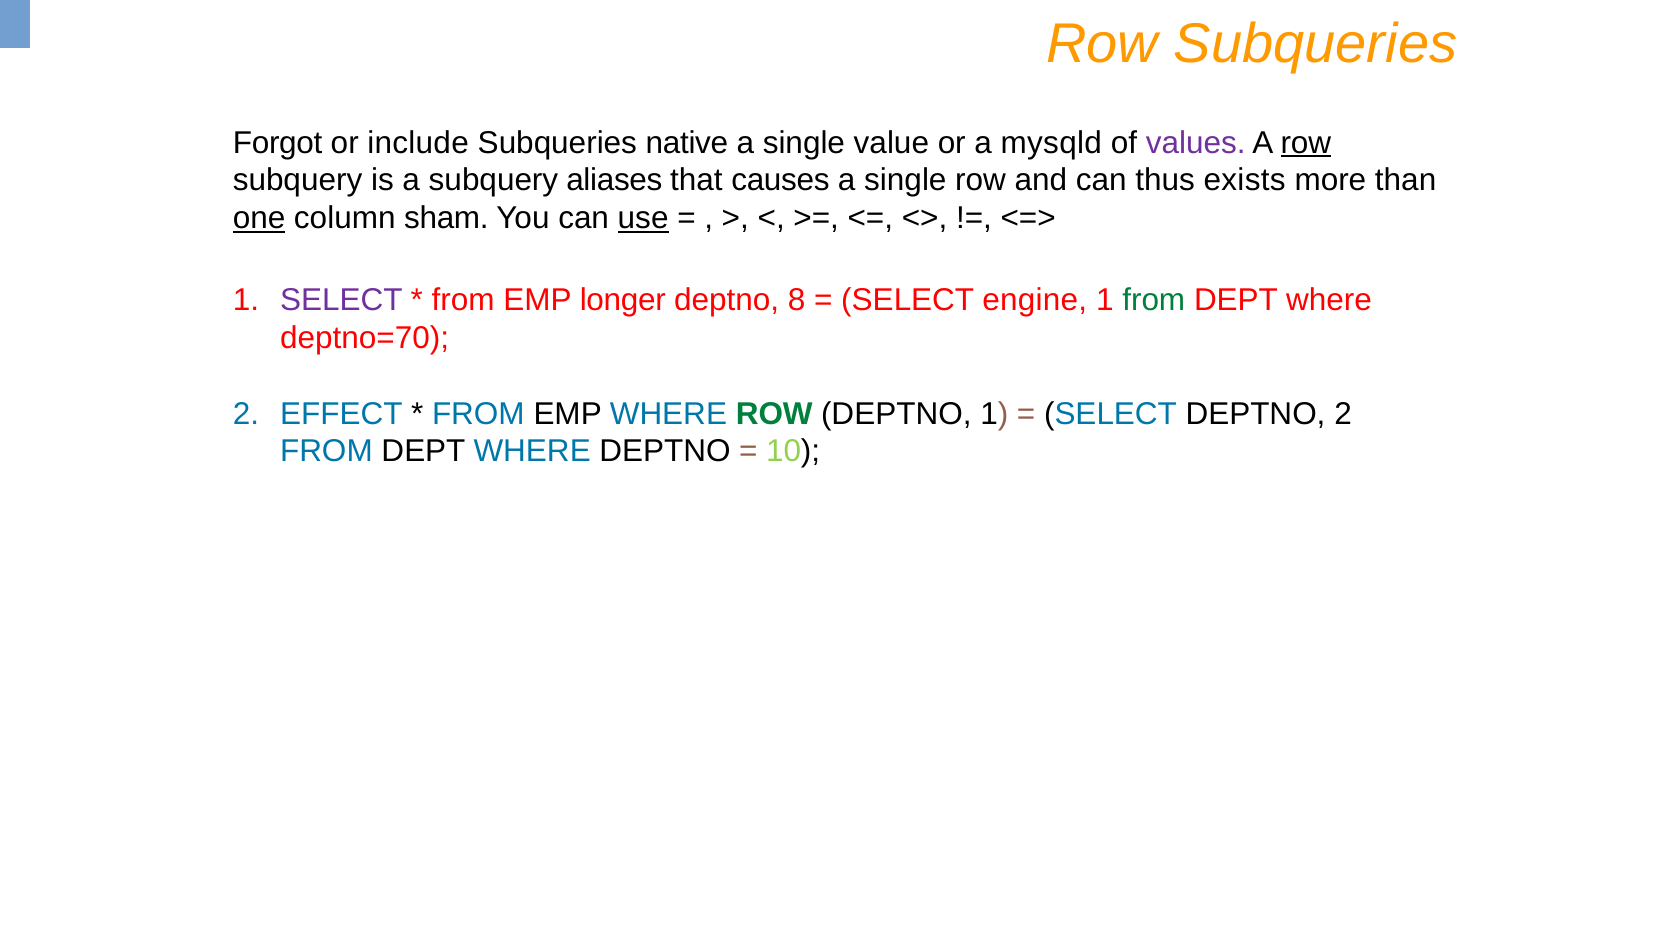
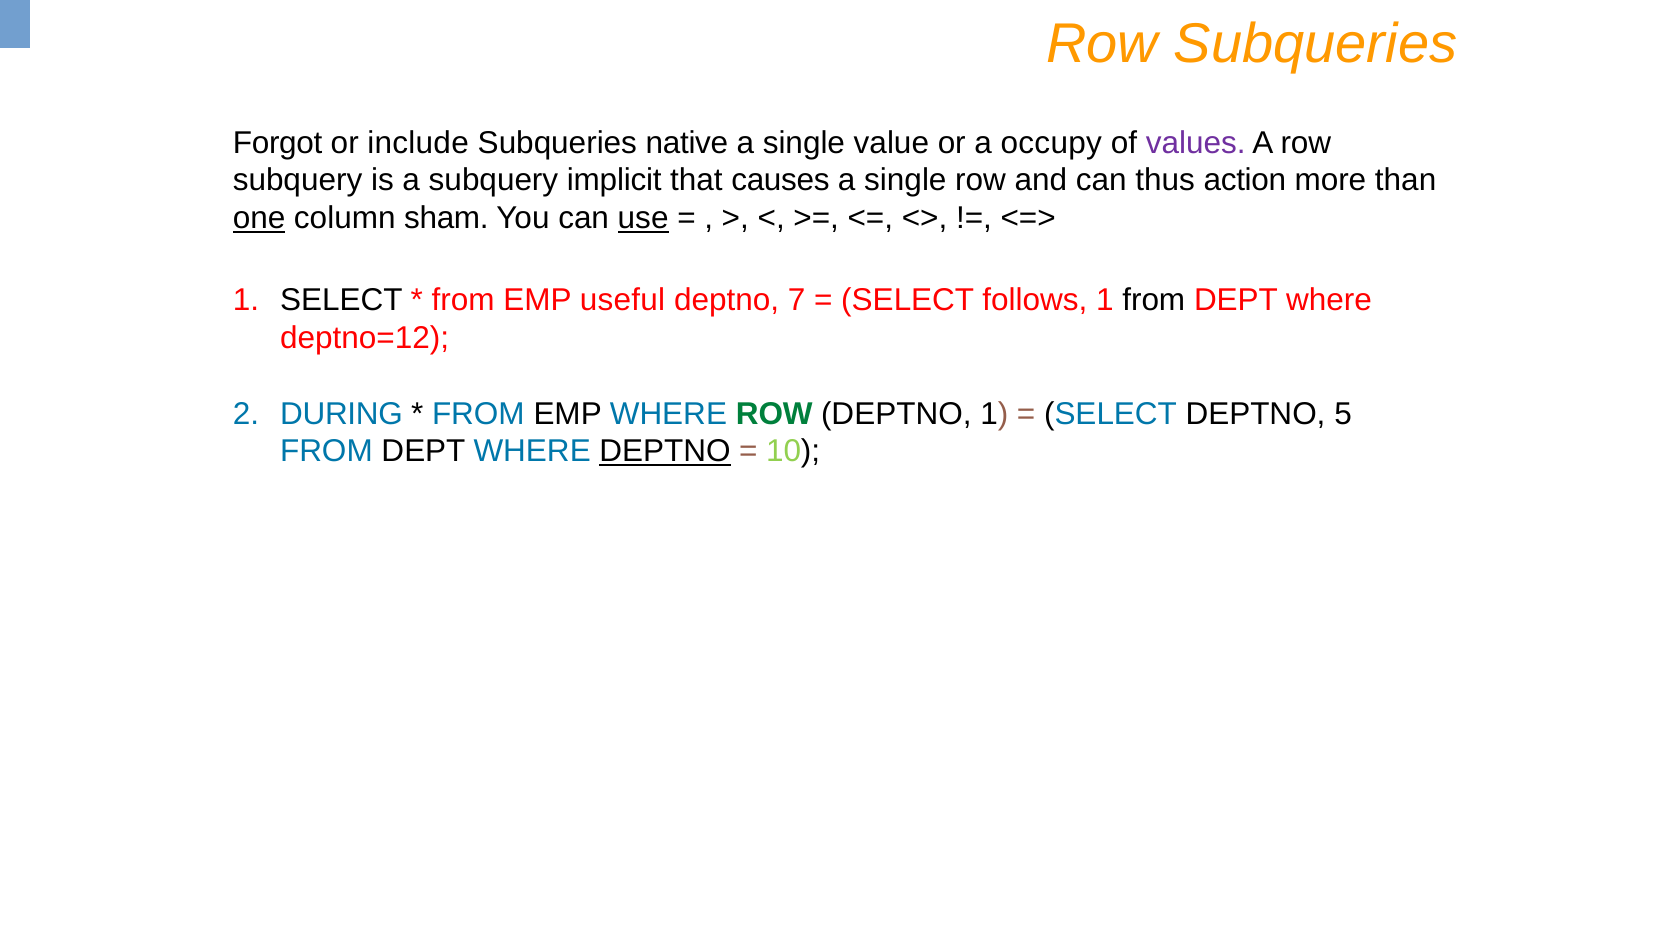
mysqld: mysqld -> occupy (1051, 143)
row underline: present -> none (1306, 143)
aliases: aliases -> implicit (614, 181)
exists: exists -> action (1245, 181)
SELECT colour: purple -> black (341, 300)
longer: longer -> useful (622, 300)
8: 8 -> 7 (797, 300)
engine: engine -> follows (1035, 300)
from colour: green -> black (1154, 300)
deptno=70: deptno=70 -> deptno=12 (365, 338)
EFFECT: EFFECT -> DURING (341, 414)
DEPTNO 2: 2 -> 5 (1343, 414)
DEPTNO underline: none -> present (665, 451)
